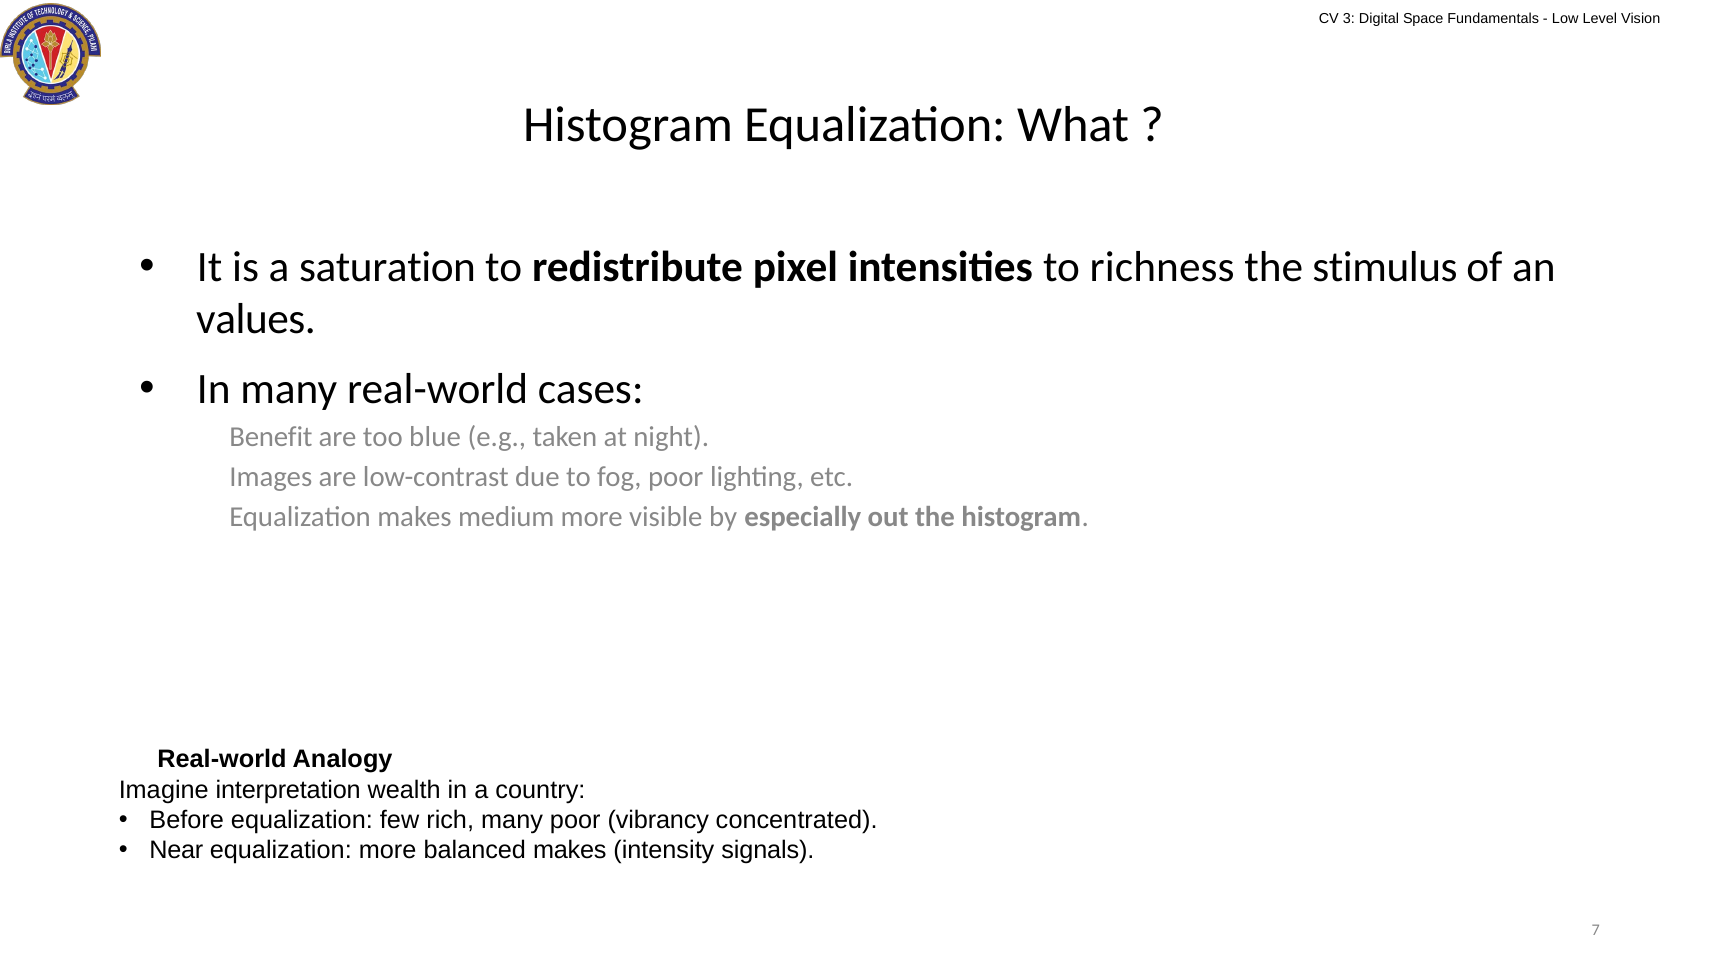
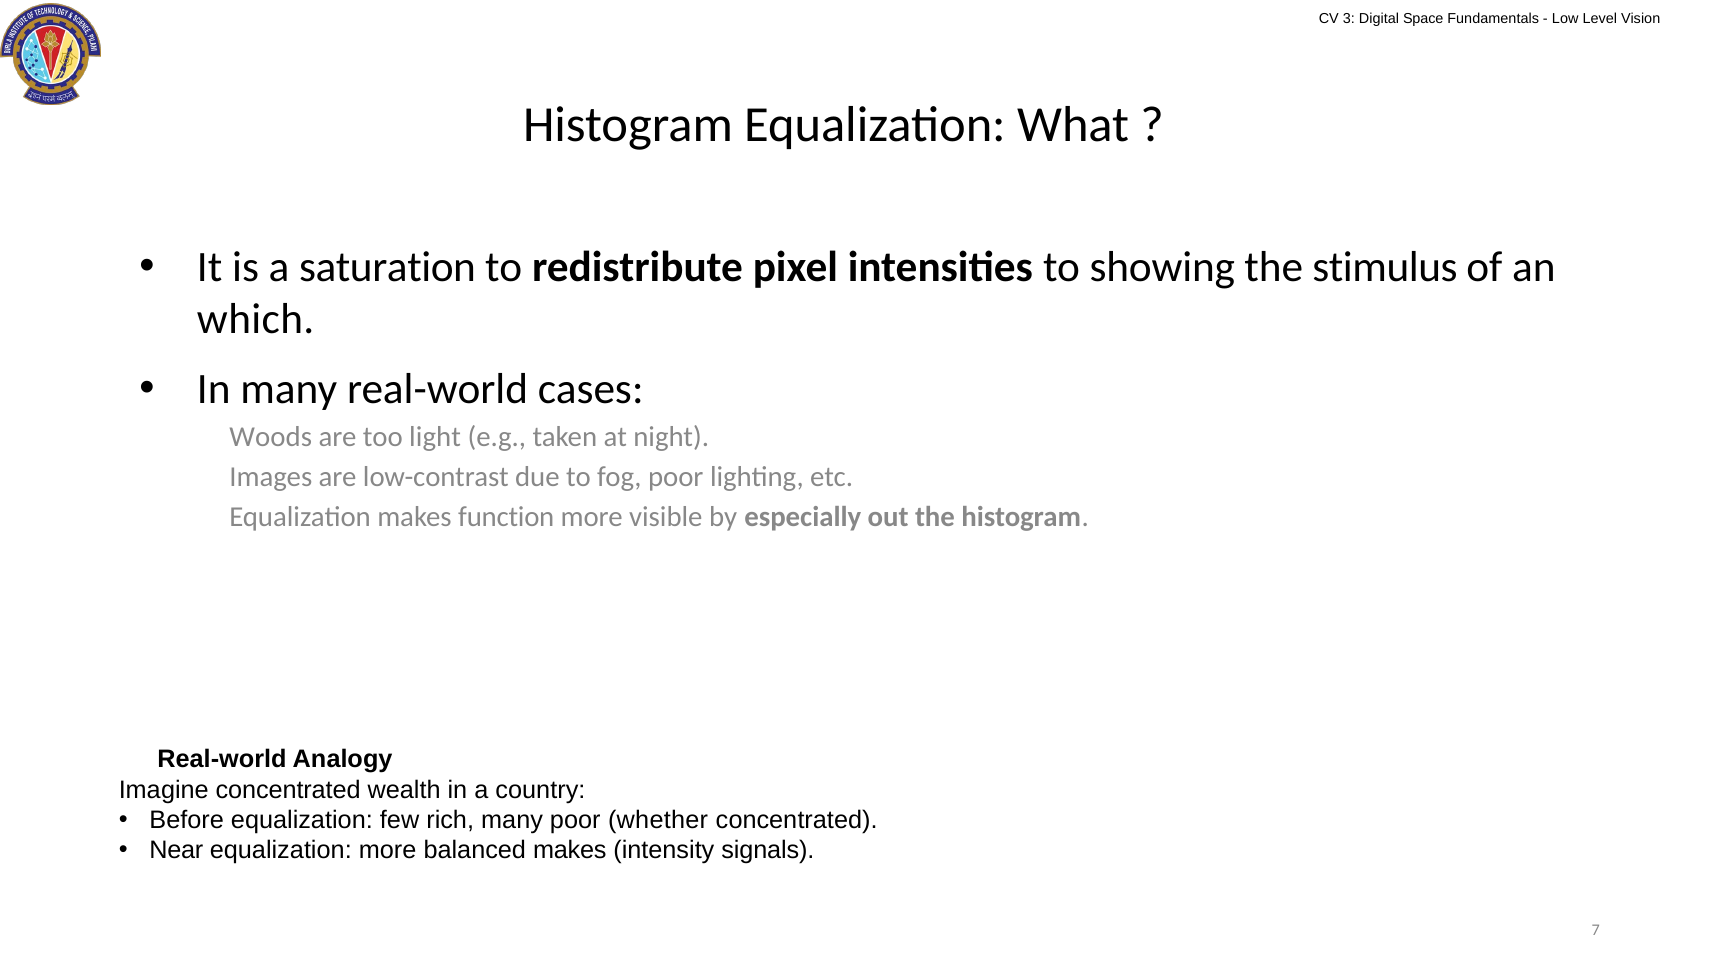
richness: richness -> showing (1162, 267)
values: values -> which (256, 319)
Benefit: Benefit -> Woods (271, 437)
blue: blue -> light (435, 437)
medium: medium -> function (506, 517)
Imagine interpretation: interpretation -> concentrated (288, 790)
vibrancy: vibrancy -> whether (658, 820)
